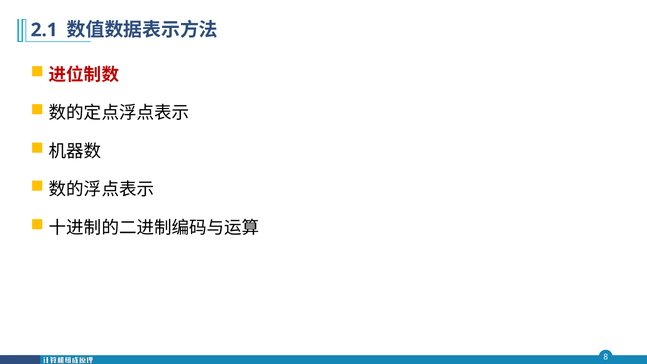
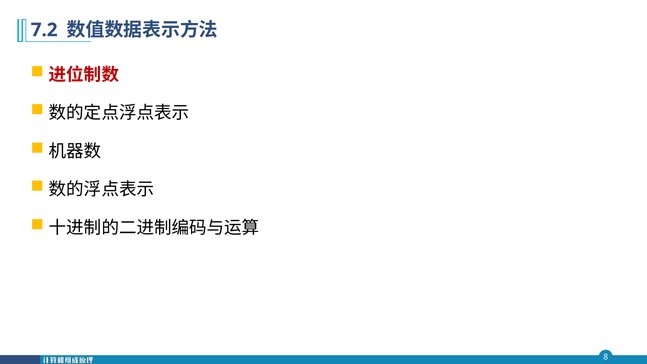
2.1: 2.1 -> 7.2 (44, 30)
